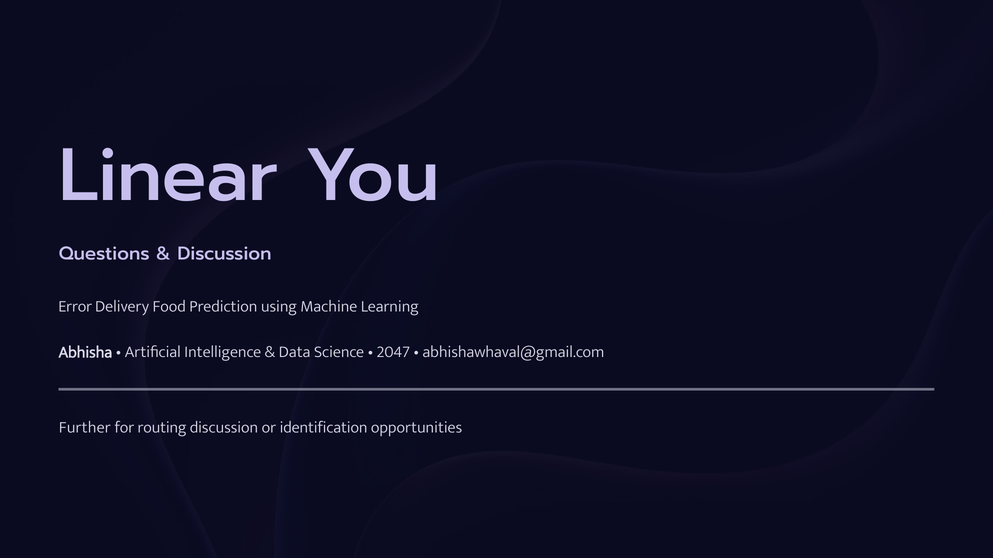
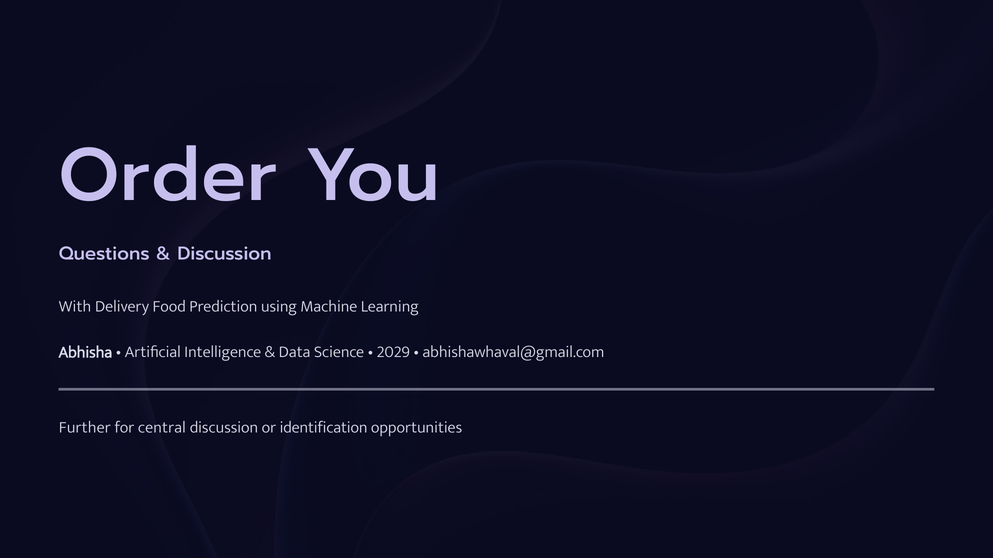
Linear: Linear -> Order (168, 176)
Error: Error -> With (75, 307)
2047: 2047 -> 2029 (393, 352)
routing: routing -> central (162, 428)
